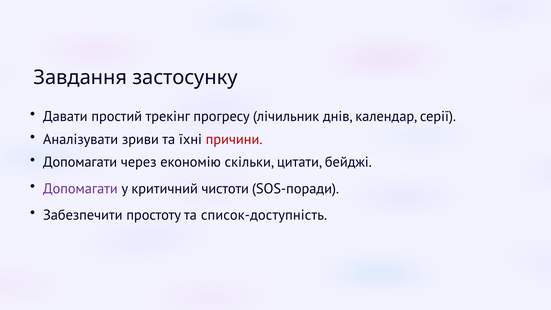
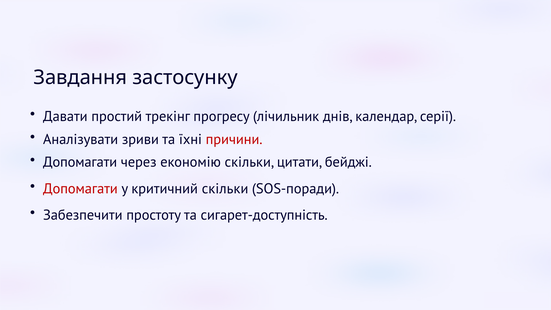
Допомагати colour: purple -> red (80, 189)
критичний чистоти: чистоти -> скільки (225, 189)
список-доступність: список-доступність -> сигарет-доступність (264, 215)
